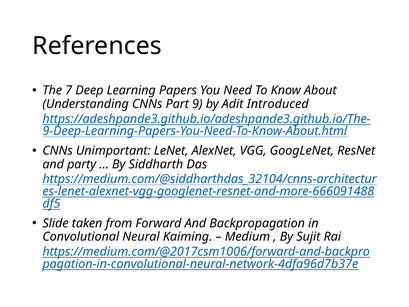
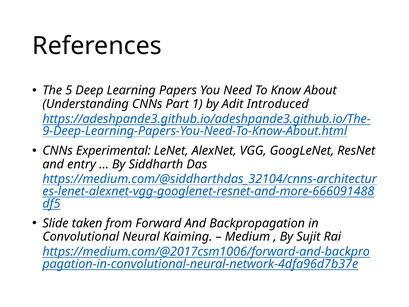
7: 7 -> 5 (69, 90)
9: 9 -> 1 (197, 104)
Unimportant: Unimportant -> Experimental (113, 151)
party: party -> entry (82, 164)
